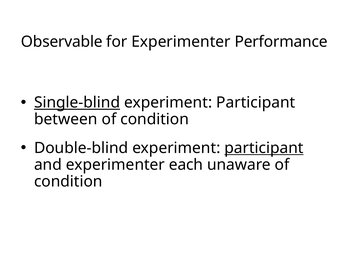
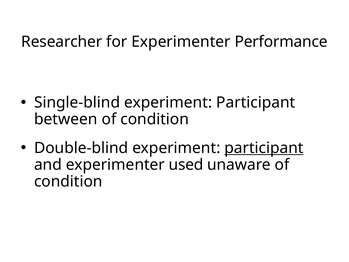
Observable: Observable -> Researcher (62, 42)
Single-blind underline: present -> none (77, 102)
each: each -> used (186, 165)
